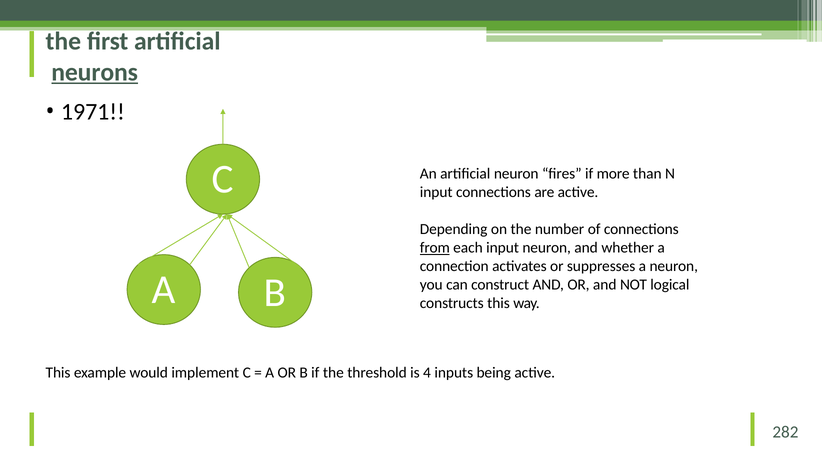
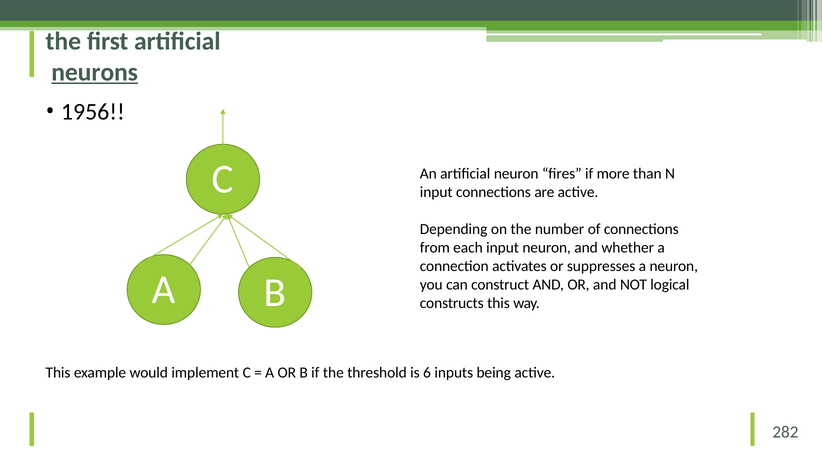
1971: 1971 -> 1956 (93, 112)
from underline: present -> none (435, 248)
4: 4 -> 6 (427, 373)
